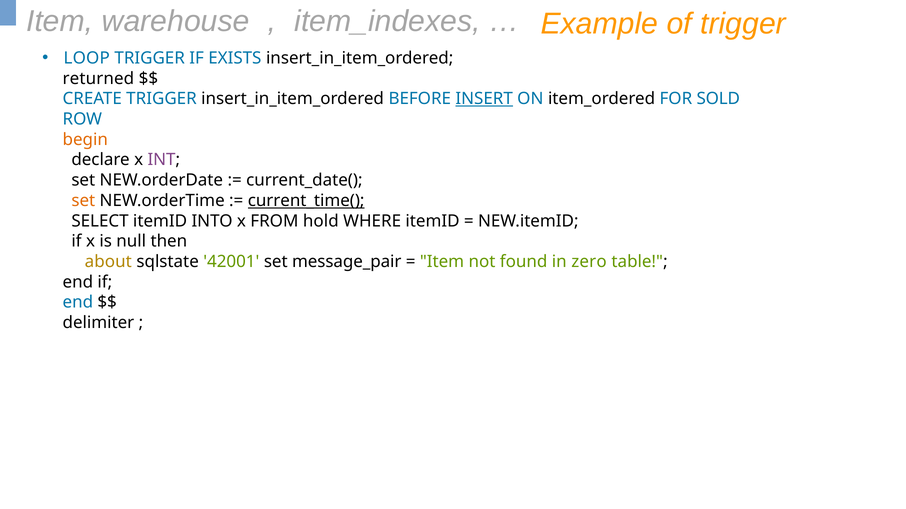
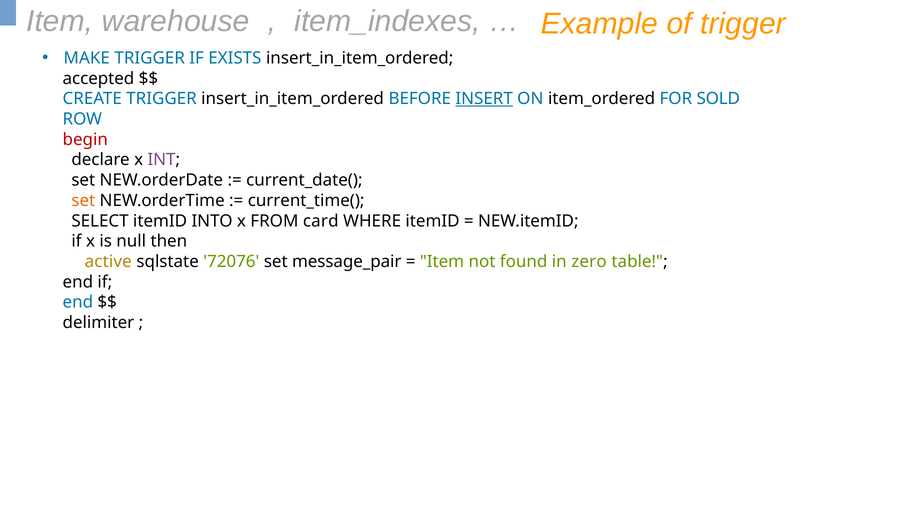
LOOP: LOOP -> MAKE (87, 58)
returned: returned -> accepted (98, 79)
begin colour: orange -> red (85, 140)
current_time( underline: present -> none (306, 201)
hold: hold -> card (321, 221)
about: about -> active (108, 262)
42001: 42001 -> 72076 (231, 262)
